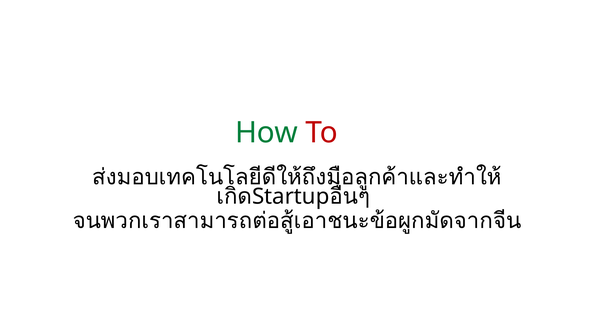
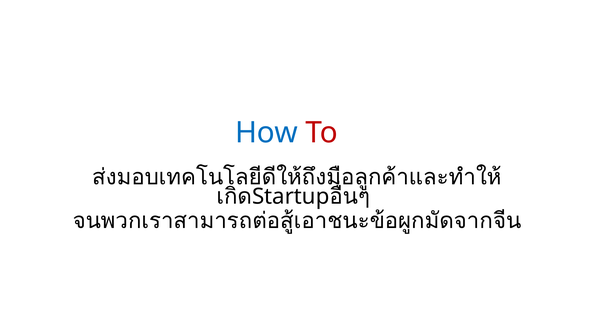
How colour: green -> blue (266, 133)
